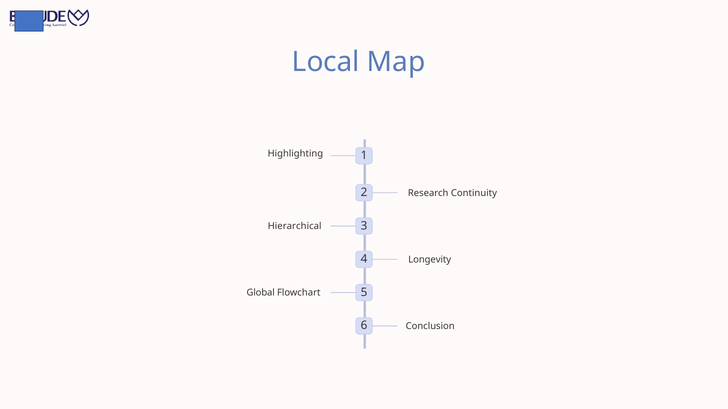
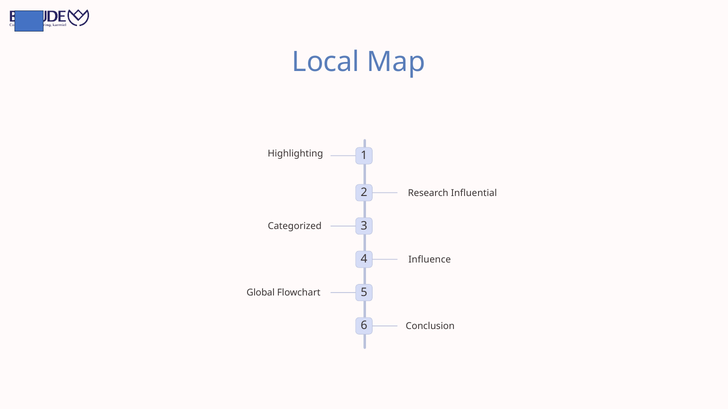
Continuity: Continuity -> Influential (474, 193)
Hierarchical: Hierarchical -> Categorized (295, 227)
Longevity: Longevity -> Influence (430, 260)
